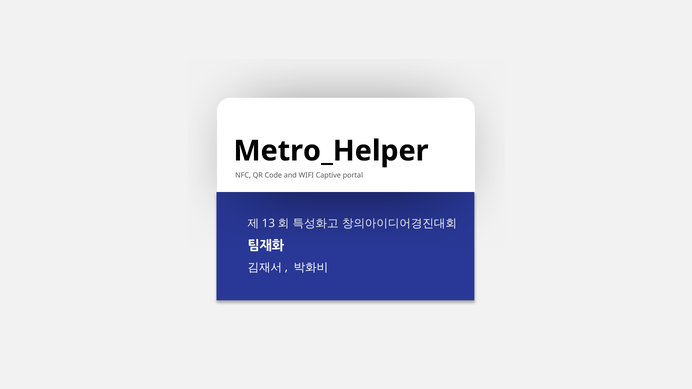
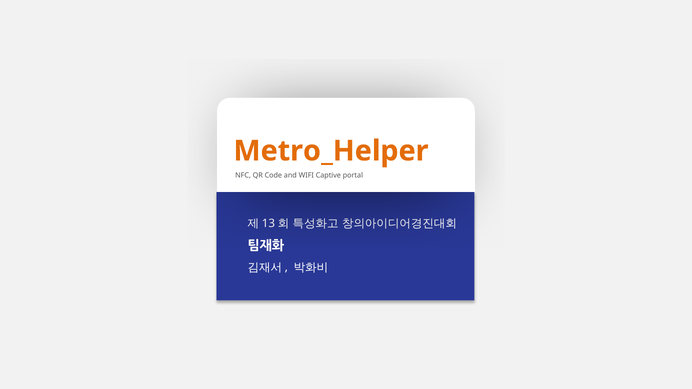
Metro_Helper colour: black -> orange (331, 151)
